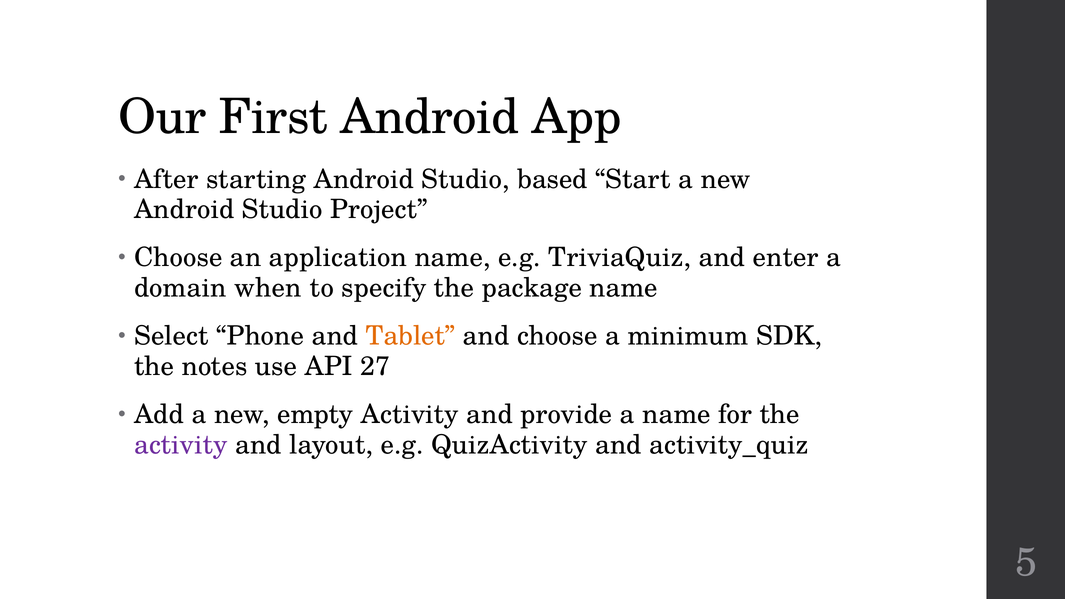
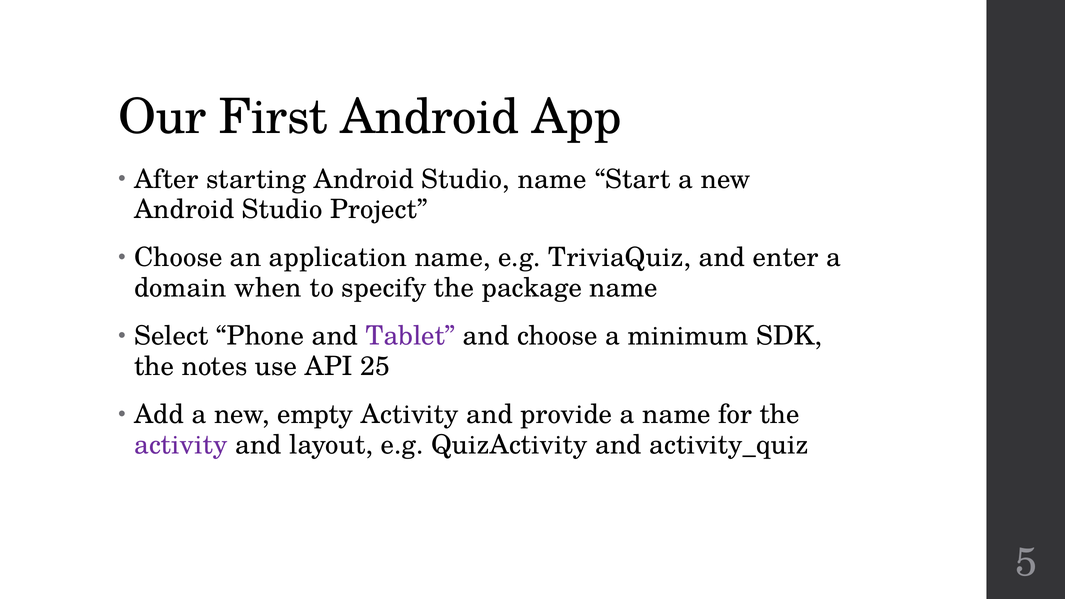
Studio based: based -> name (552, 179)
Tablet colour: orange -> purple (411, 336)
27: 27 -> 25 (375, 366)
